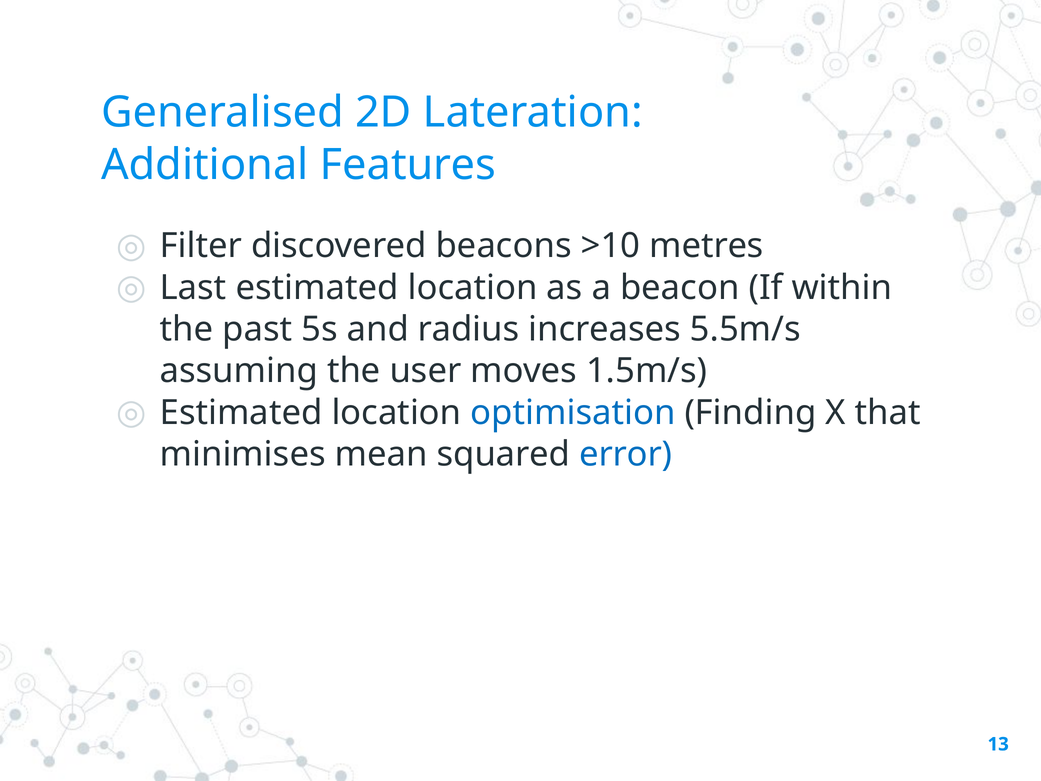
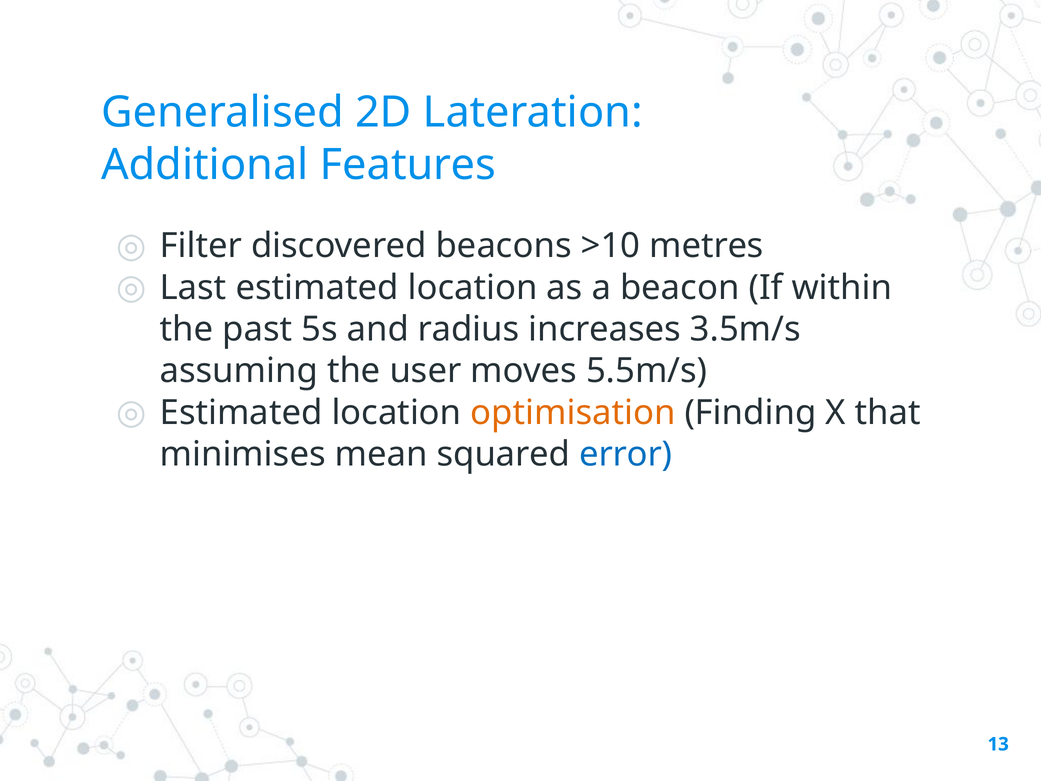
5.5m/s: 5.5m/s -> 3.5m/s (745, 329)
1.5m/s: 1.5m/s -> 5.5m/s (647, 371)
optimisation colour: blue -> orange (573, 412)
